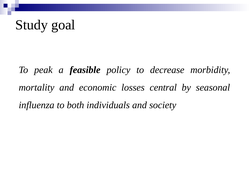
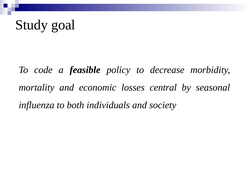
peak: peak -> code (43, 70)
